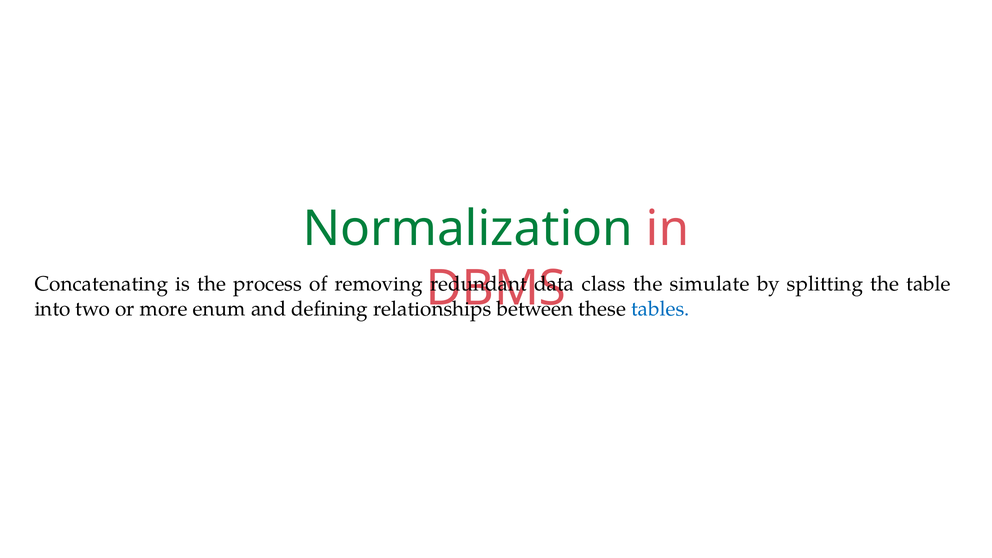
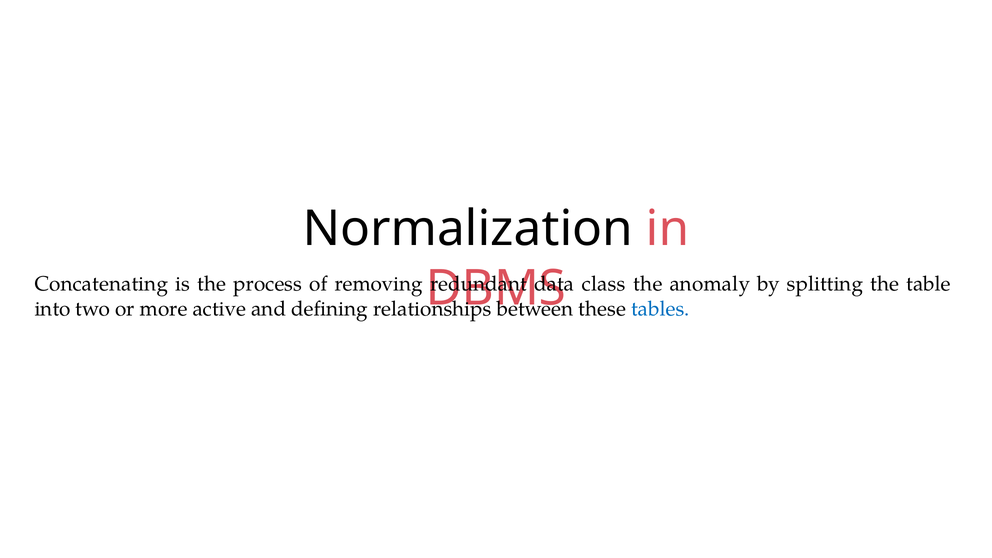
Normalization colour: green -> black (468, 229)
simulate: simulate -> anomaly (710, 284)
enum: enum -> active (219, 309)
